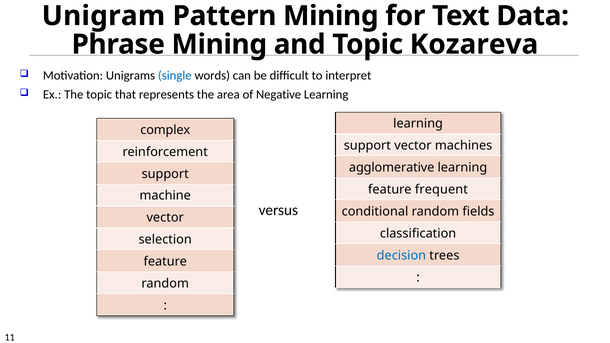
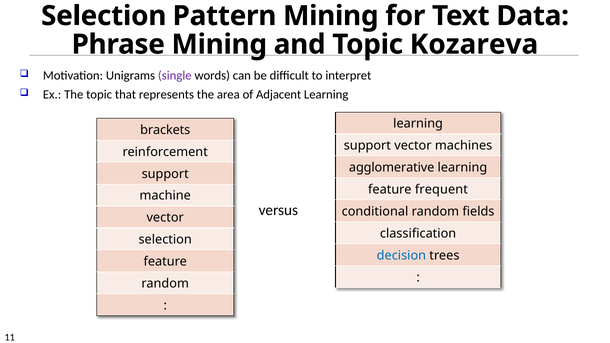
Unigram: Unigram -> Selection (104, 16)
single colour: blue -> purple (175, 76)
Negative: Negative -> Adjacent (279, 95)
complex: complex -> brackets (165, 130)
